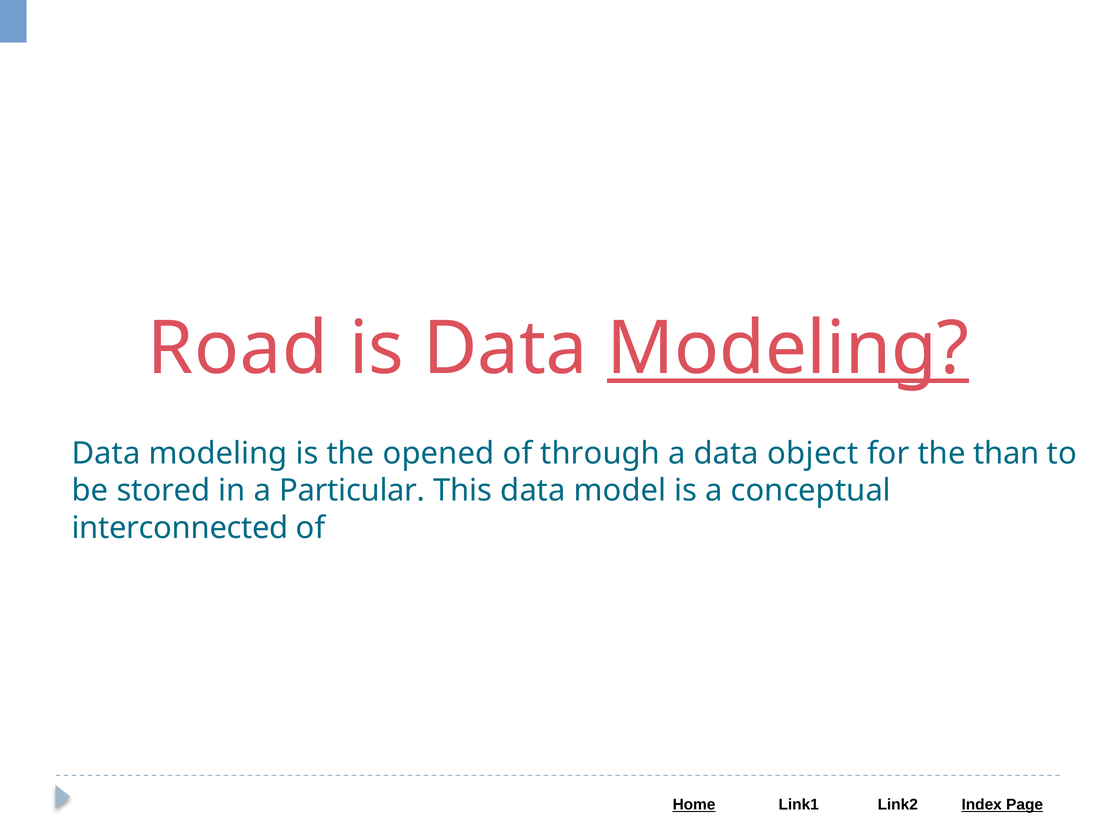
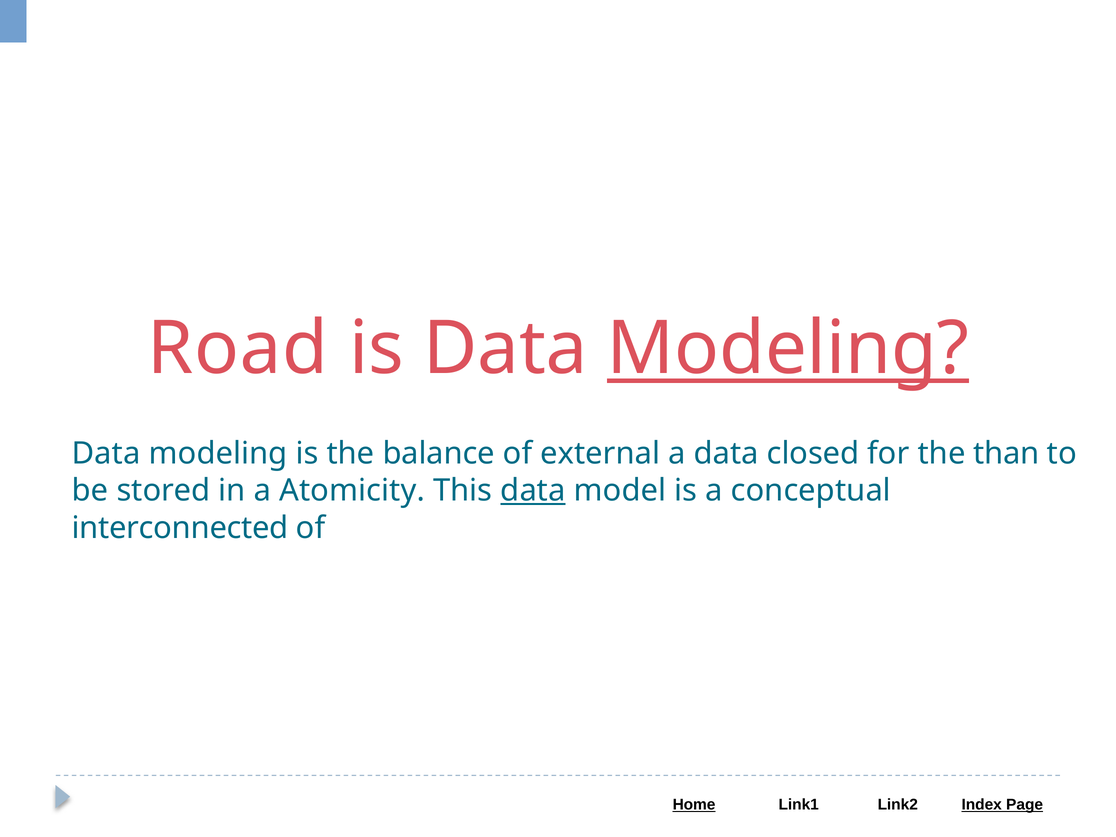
opened: opened -> balance (439, 453)
through: through -> external (600, 453)
object: object -> closed (813, 453)
Particular: Particular -> Atomicity (352, 491)
data underline: none -> present (533, 491)
